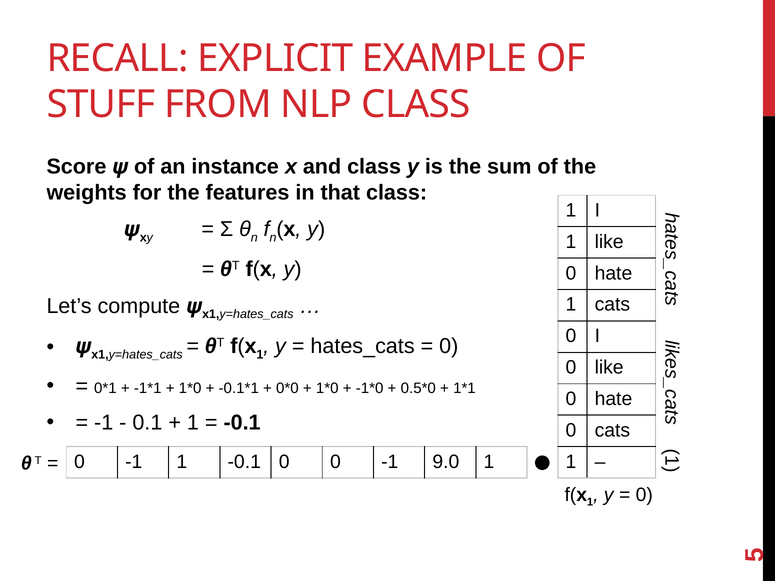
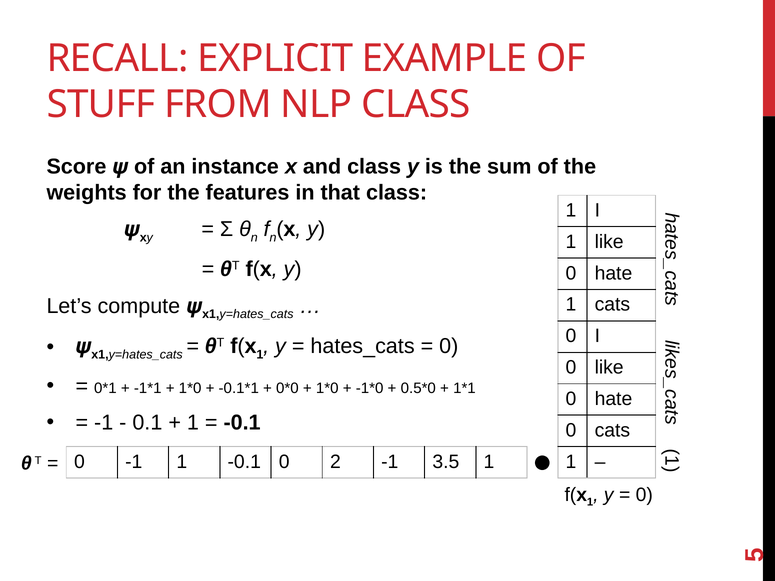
0 0: 0 -> 2 (335, 462)
9.0: 9.0 -> 3.5 (446, 462)
